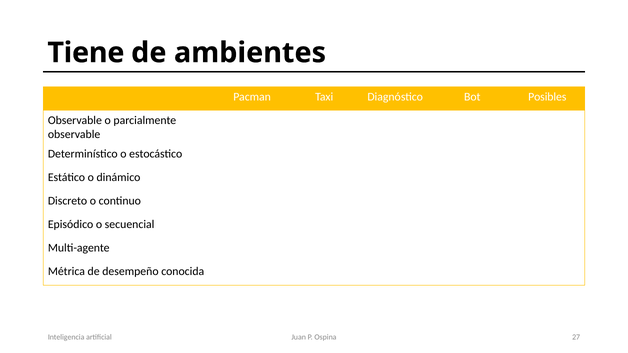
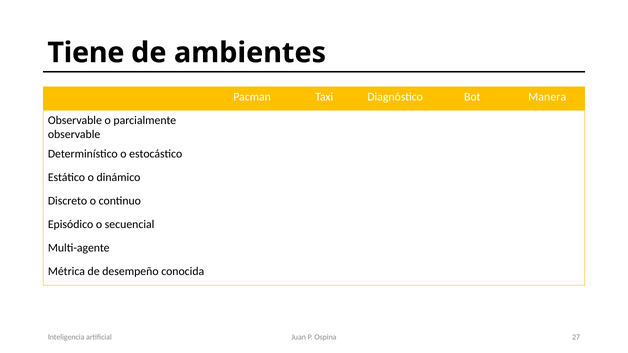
Posibles: Posibles -> Manera (547, 97)
